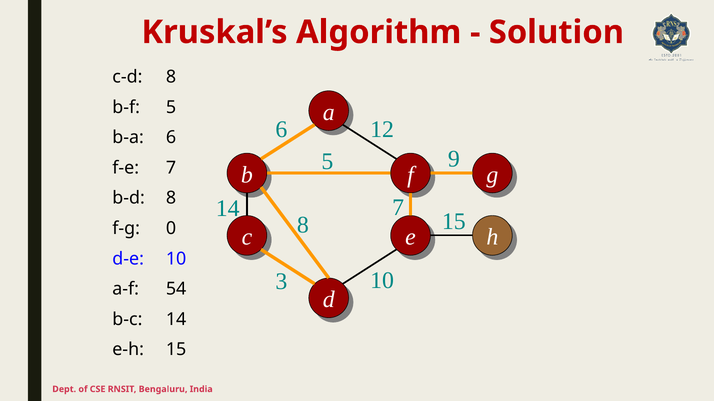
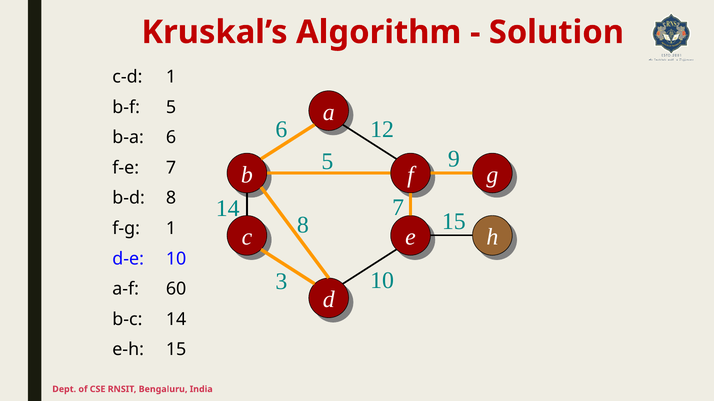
c-d 8: 8 -> 1 (171, 77)
f-g 0: 0 -> 1 (171, 229)
54: 54 -> 60 (176, 289)
